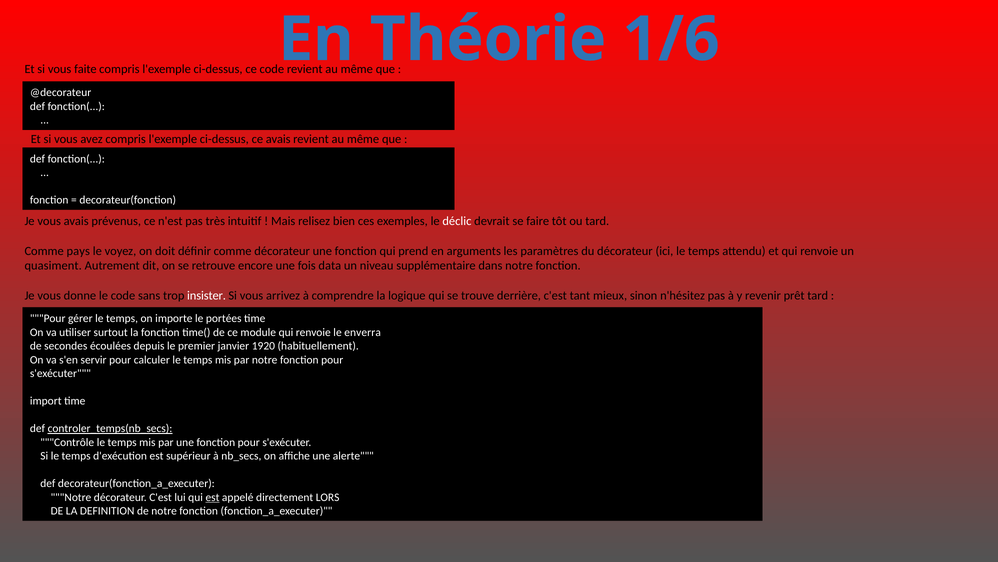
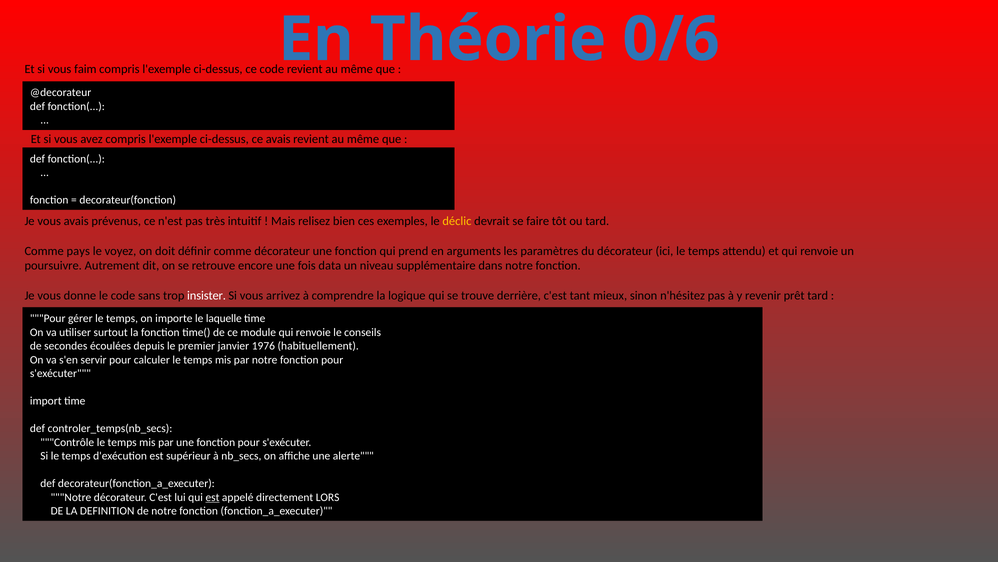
1/6: 1/6 -> 0/6 (671, 39)
faite: faite -> faim (85, 69)
déclic colour: white -> yellow (457, 221)
quasiment: quasiment -> poursuivre (53, 266)
portées: portées -> laquelle (224, 318)
enverra: enverra -> conseils (363, 332)
1920: 1920 -> 1976 (263, 346)
controler_temps(nb_secs underline: present -> none (110, 428)
